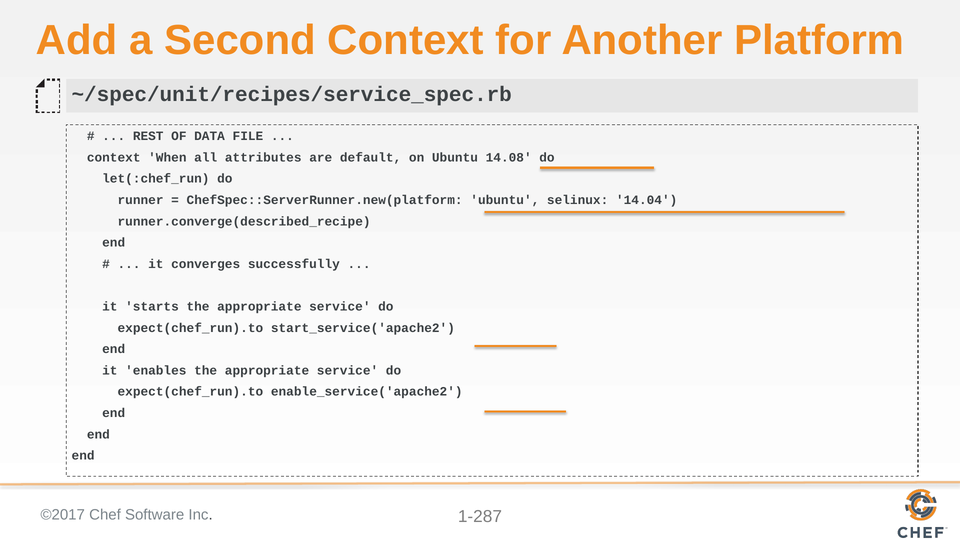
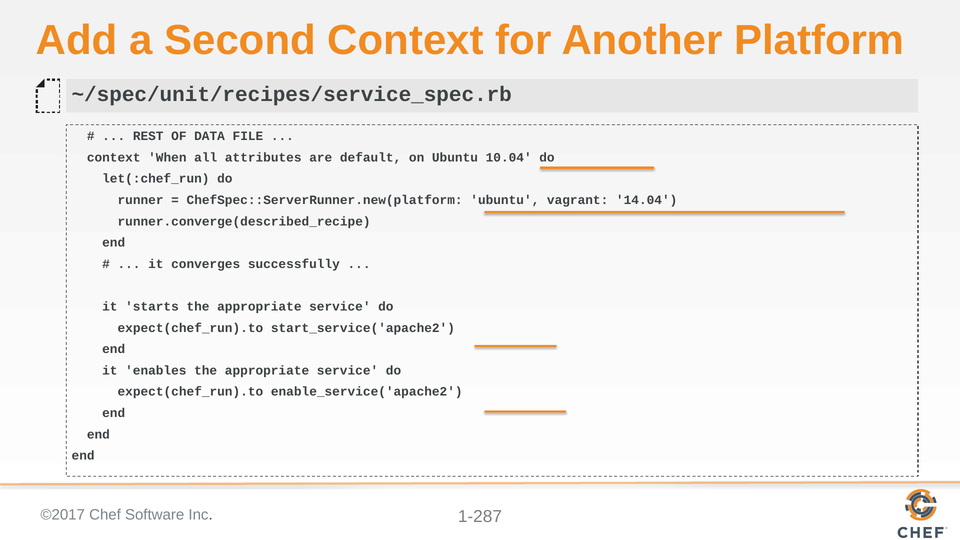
14.08: 14.08 -> 10.04 (509, 157)
selinux: selinux -> vagrant (578, 200)
